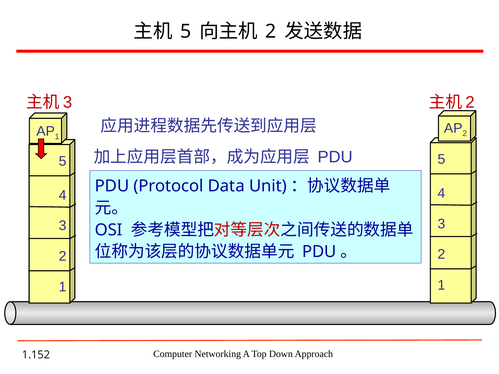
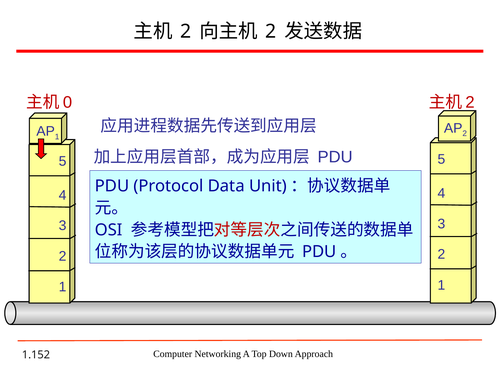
5: 5 -> 2 (186, 31)
3: 3 -> 0 (67, 102)
